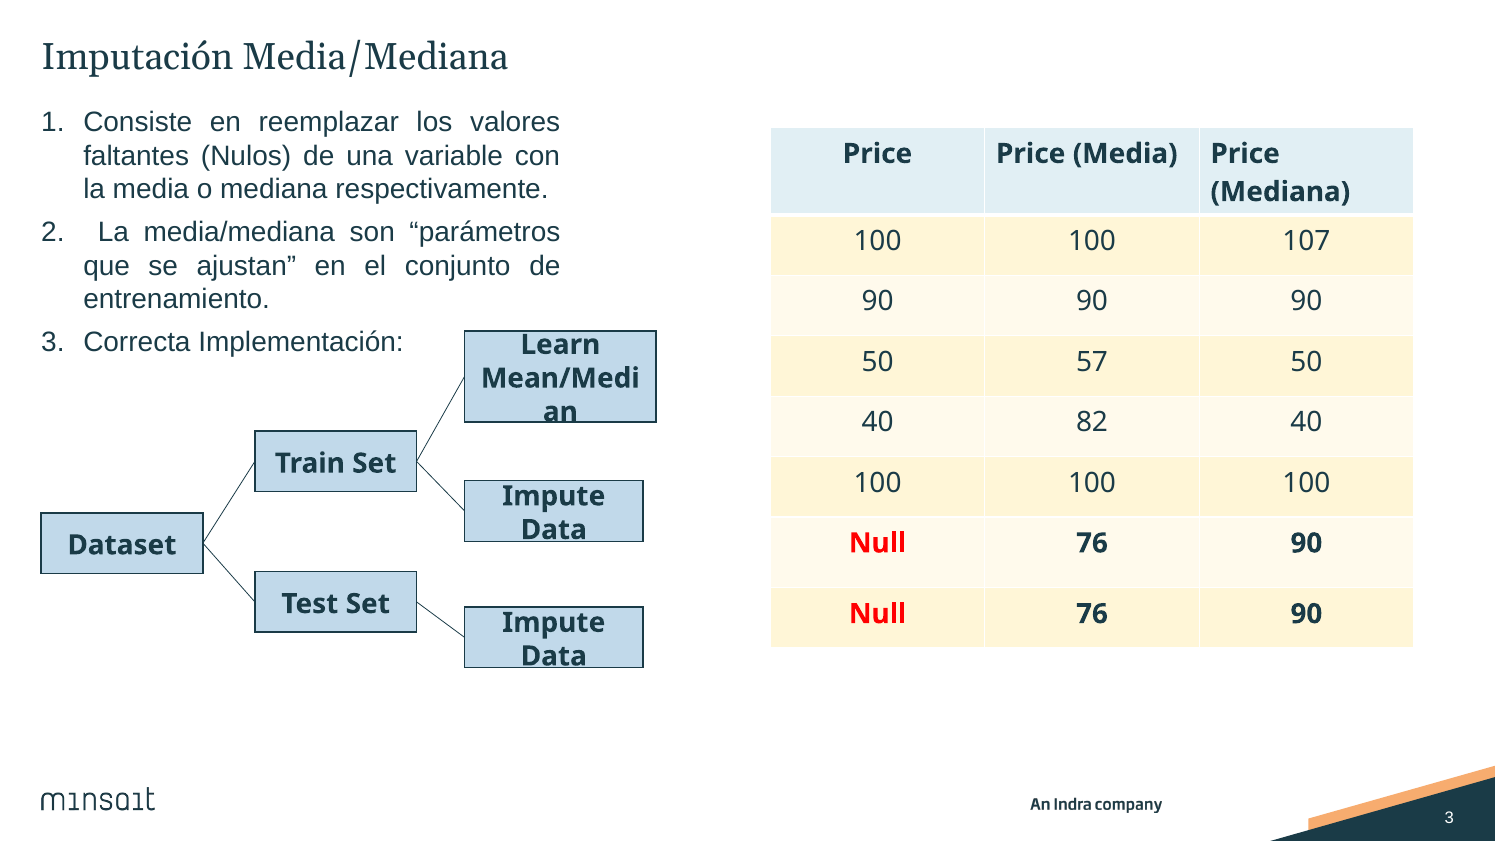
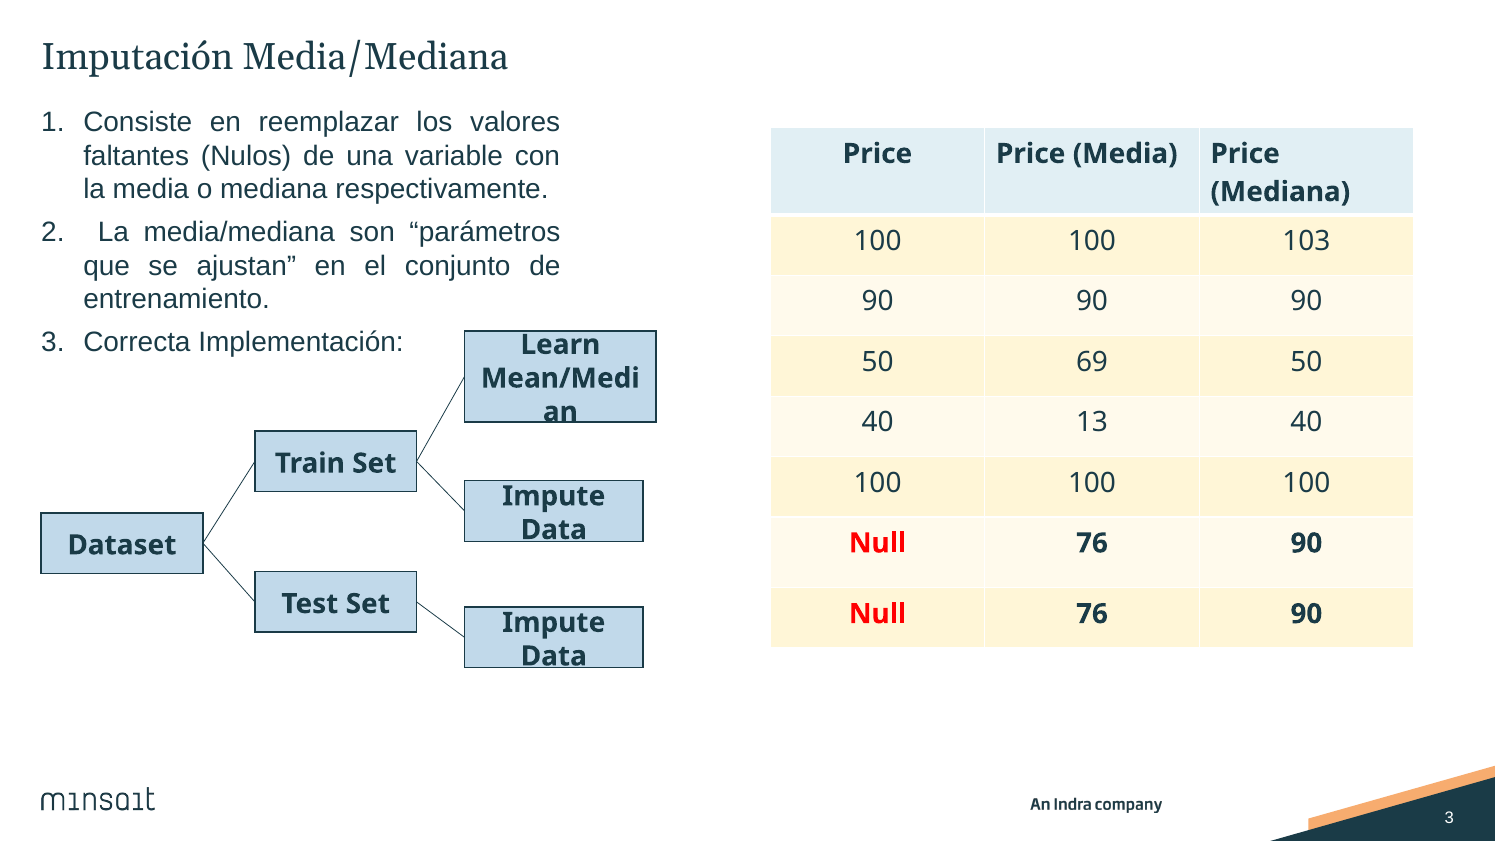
107: 107 -> 103 (1306, 241)
57: 57 -> 69 (1092, 362)
82: 82 -> 13 (1092, 422)
